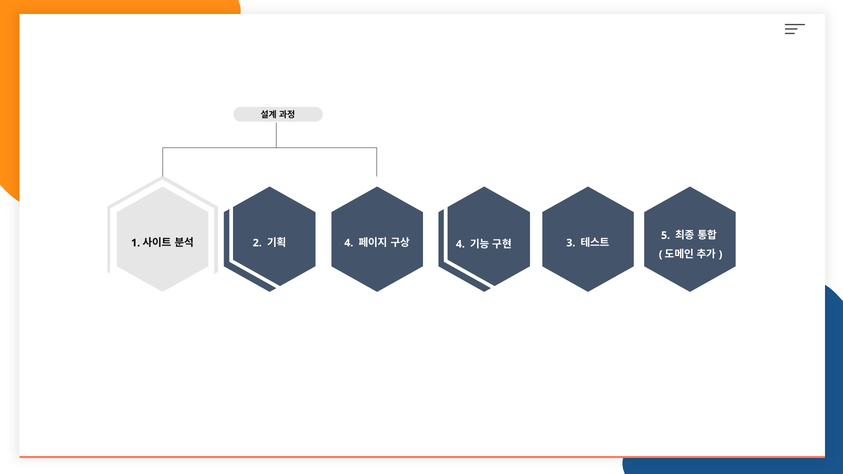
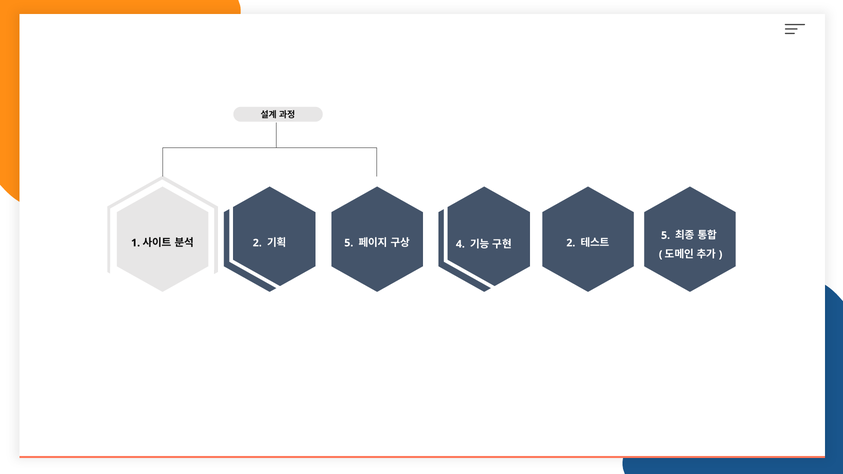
4: 4 -> 5 (349, 243)
3: 3 -> 2 (571, 243)
